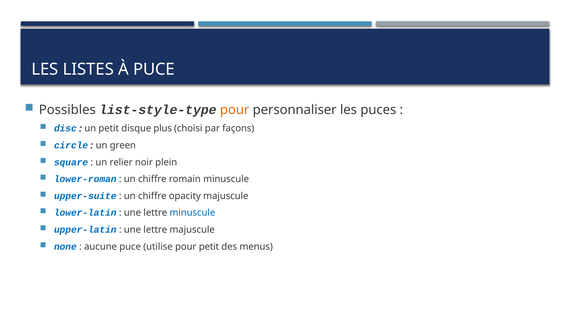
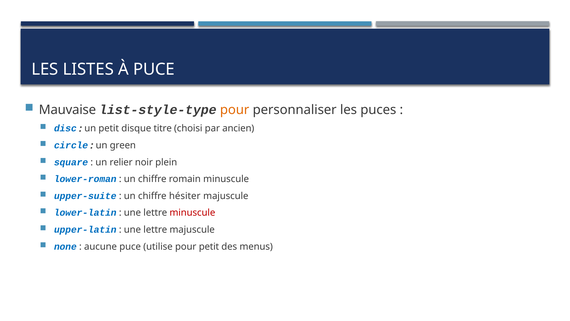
Possibles: Possibles -> Mauvaise (67, 110)
plus: plus -> titre (163, 128)
façons: façons -> ancien (238, 128)
opacity: opacity -> hésiter (185, 196)
minuscule colour: blue -> red (192, 213)
